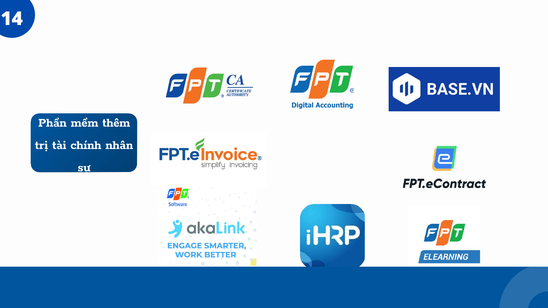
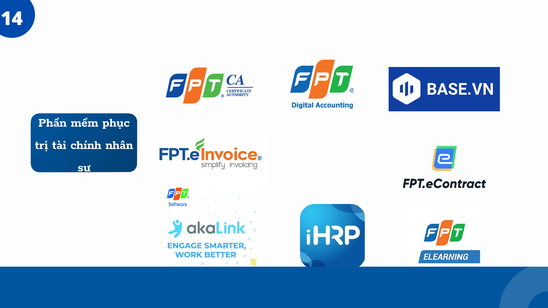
thêm: thêm -> phục (116, 122)
